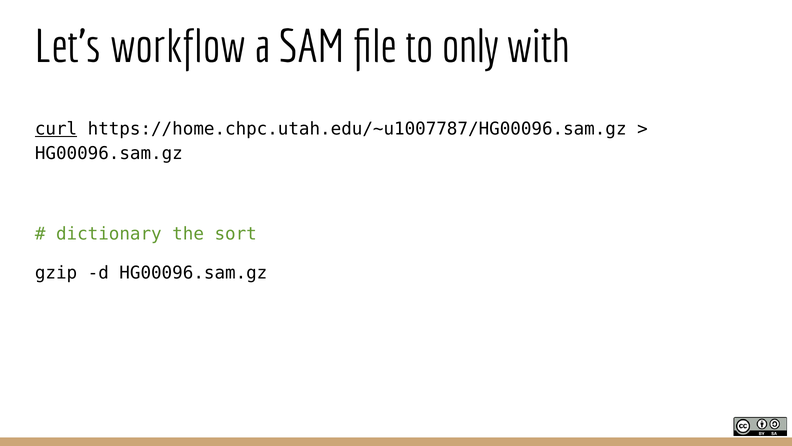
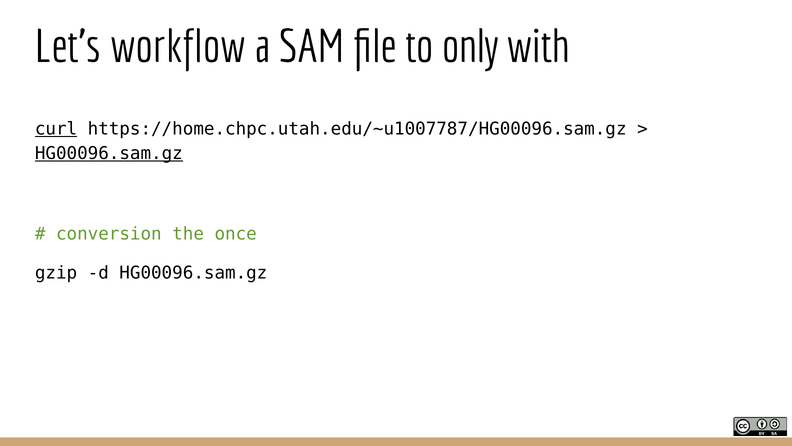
HG00096.sam.gz underline: none -> present (109, 153)
dictionary: dictionary -> conversion (109, 234)
sort: sort -> once (236, 234)
